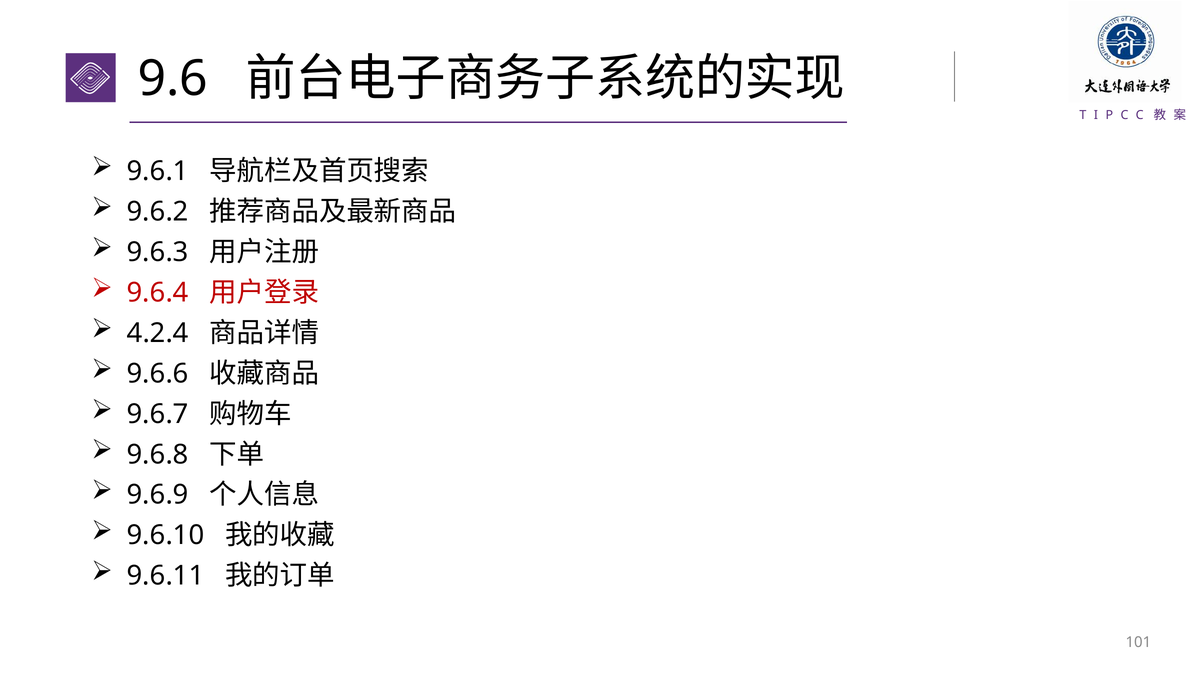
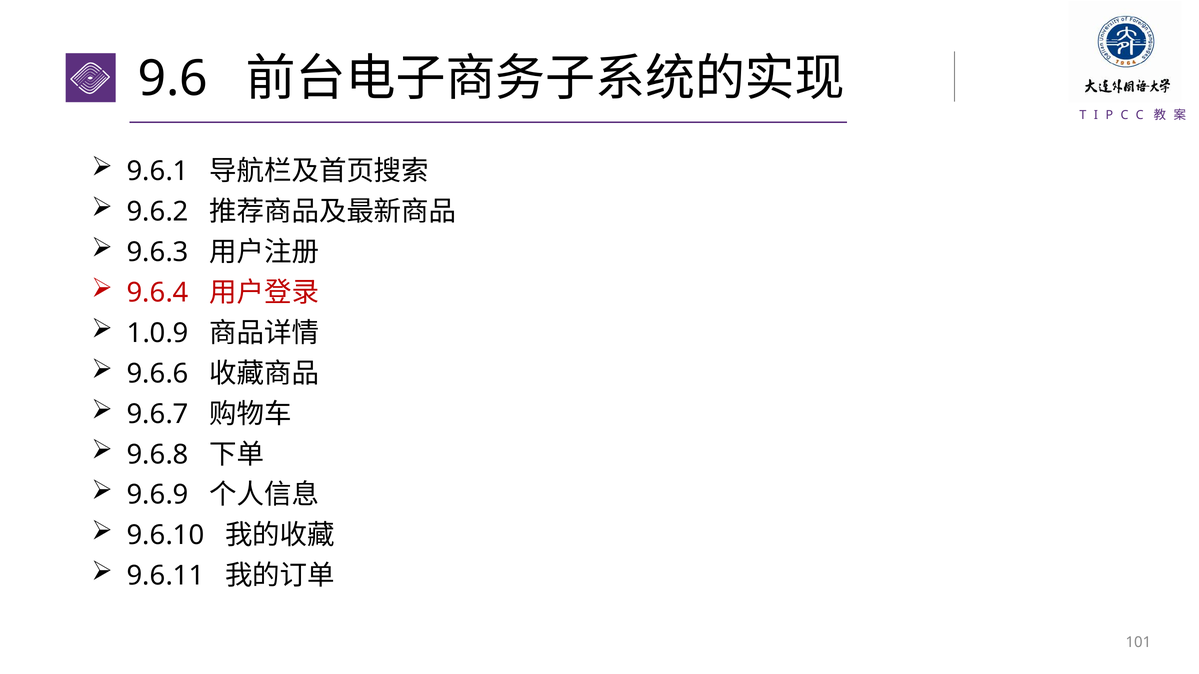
4.2.4: 4.2.4 -> 1.0.9 (158, 333)
